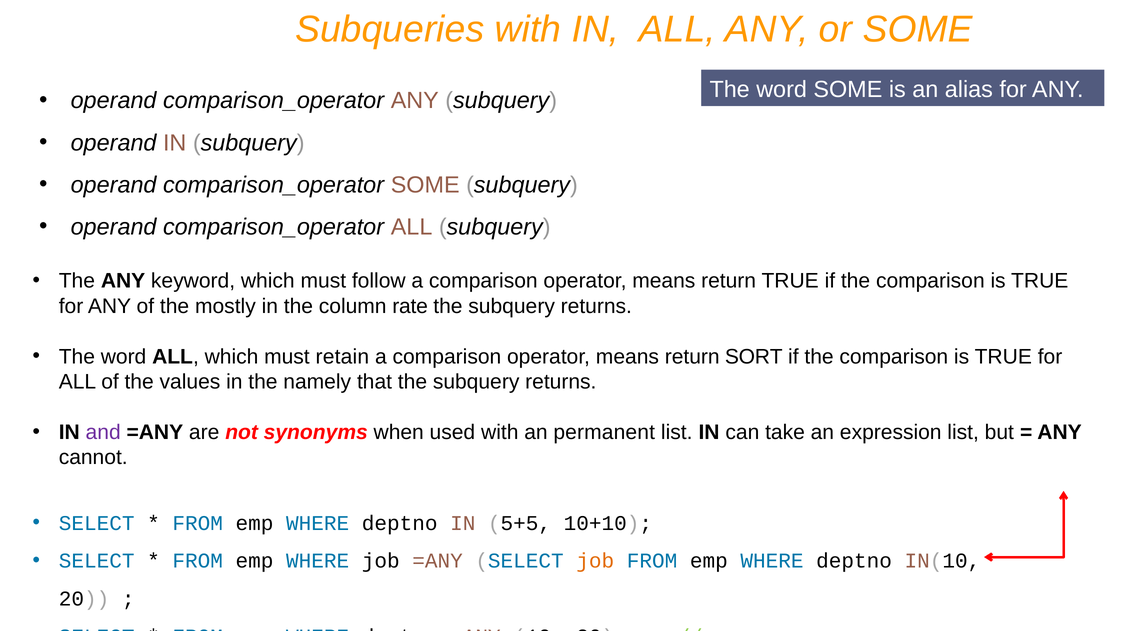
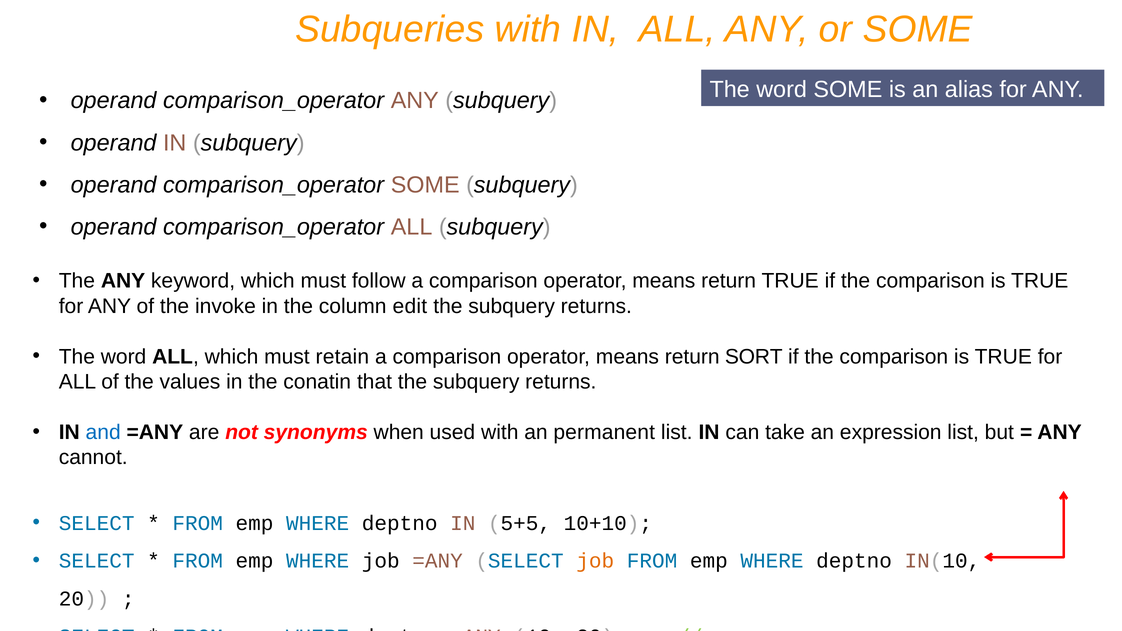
mostly: mostly -> invoke (225, 306)
rate: rate -> edit (410, 306)
namely: namely -> conatin (317, 382)
and colour: purple -> blue (103, 432)
